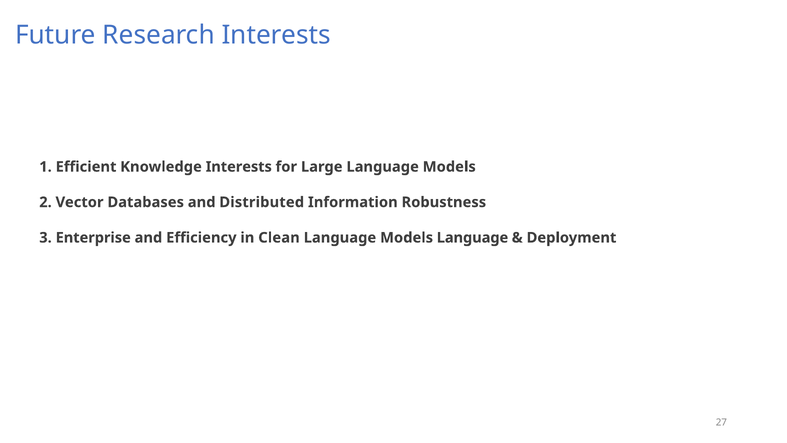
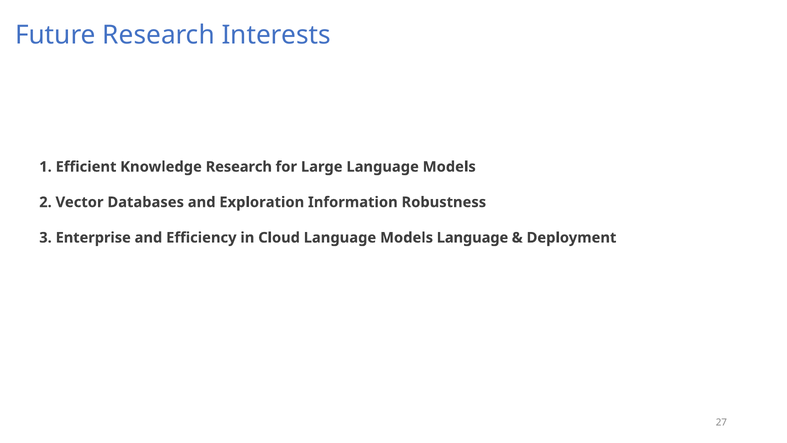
Knowledge Interests: Interests -> Research (239, 167)
Distributed: Distributed -> Exploration (262, 202)
Clean: Clean -> Cloud (279, 238)
